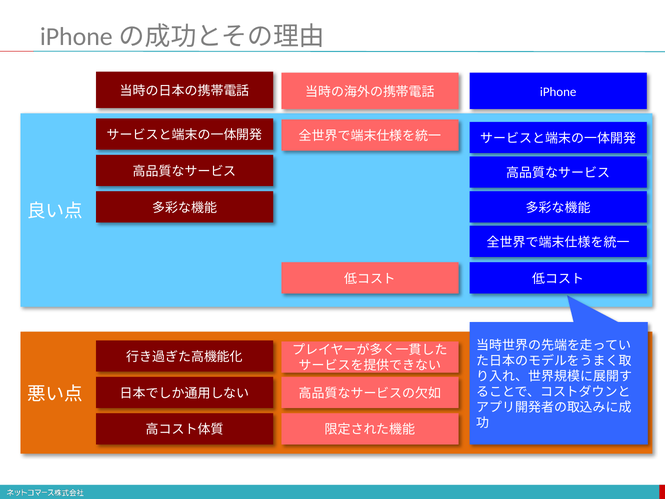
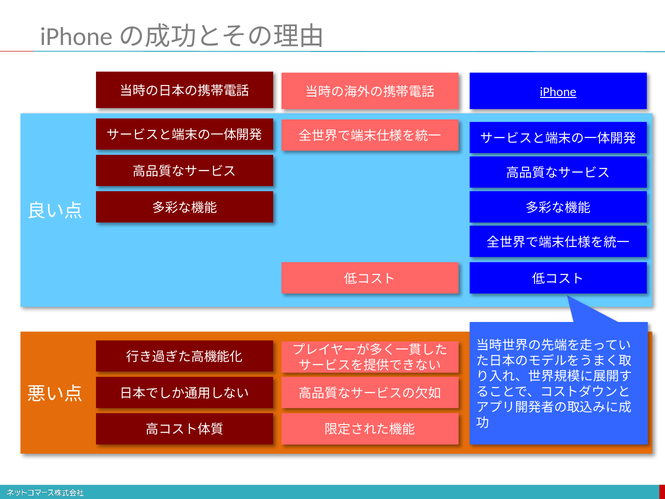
iPhone underline: none -> present (558, 92)
